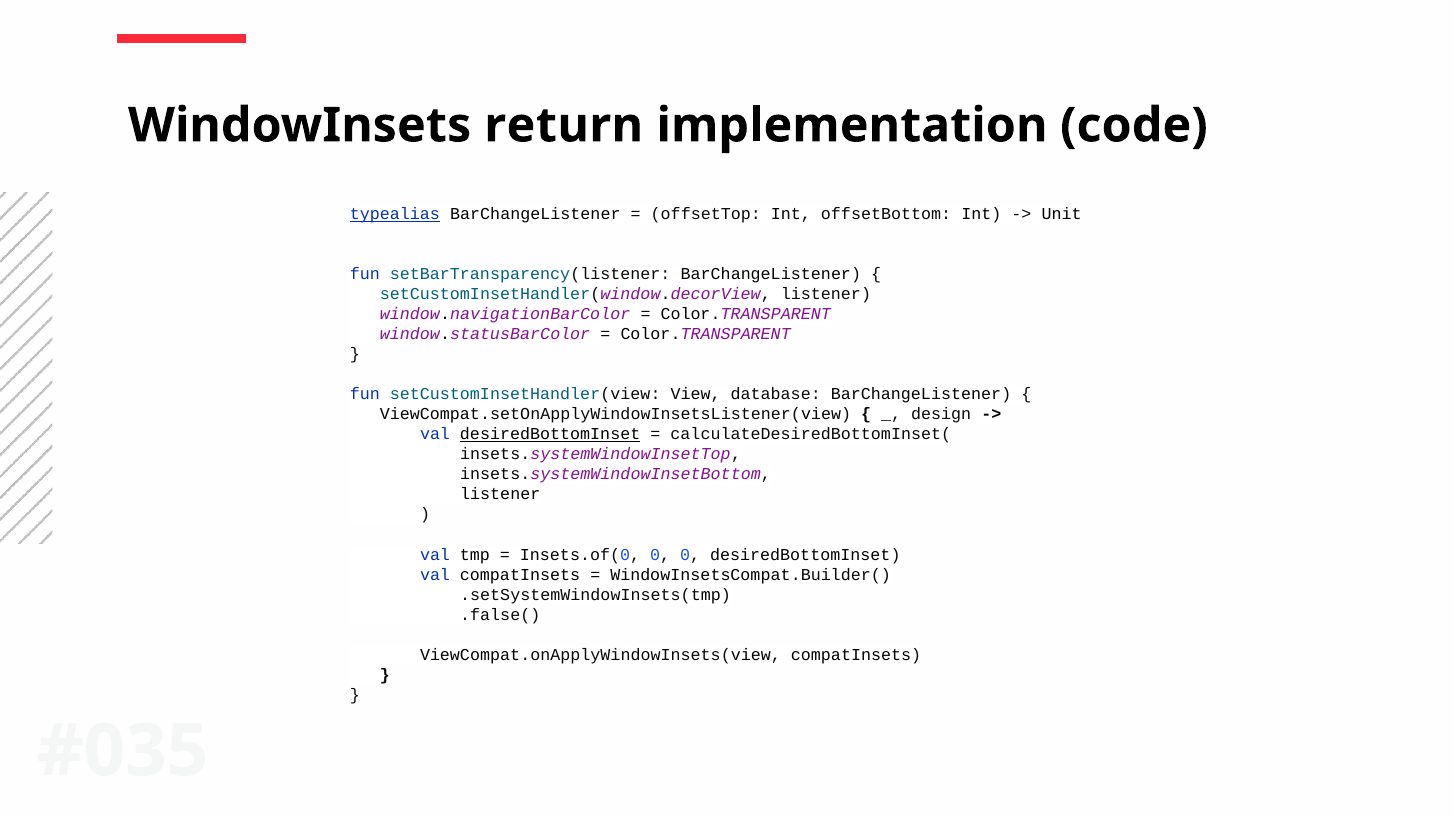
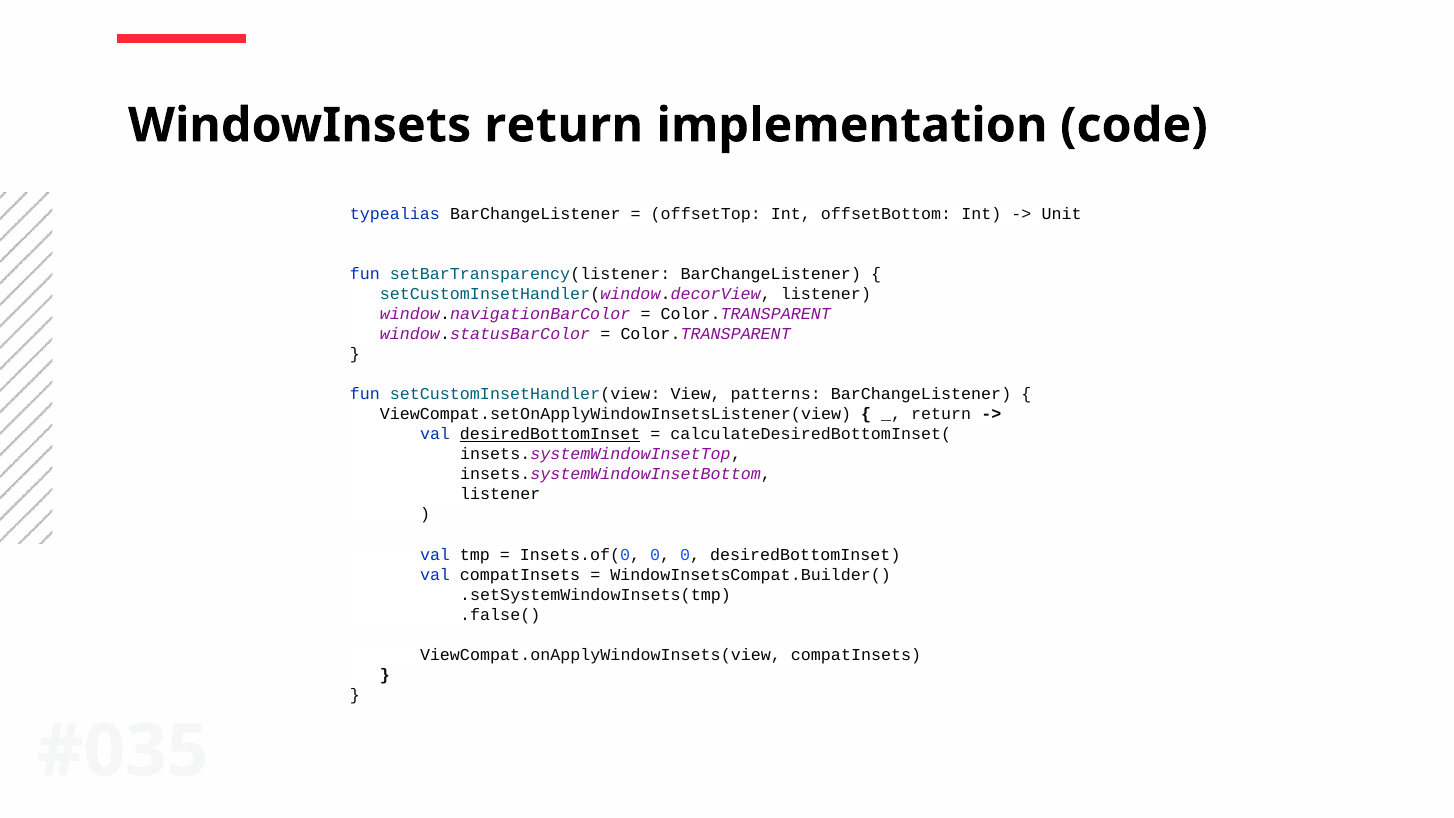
typealias underline: present -> none (395, 214)
database: database -> patterns (776, 394)
design: design -> return (941, 414)
